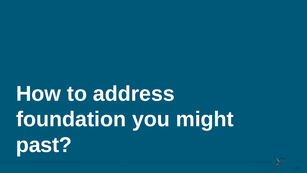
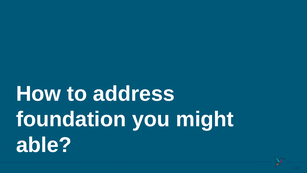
past: past -> able (44, 145)
